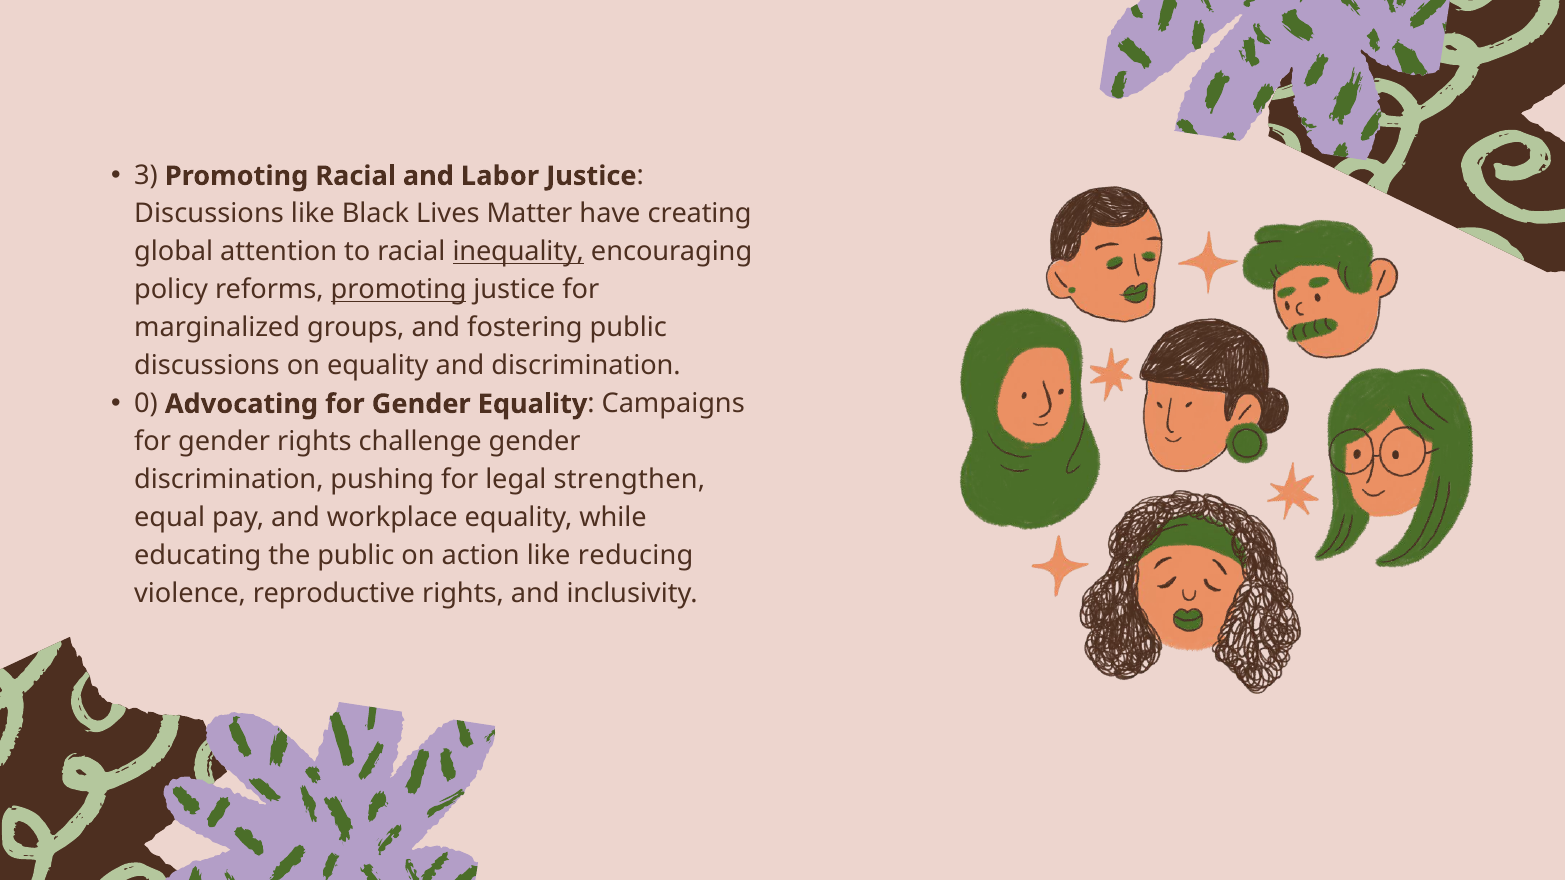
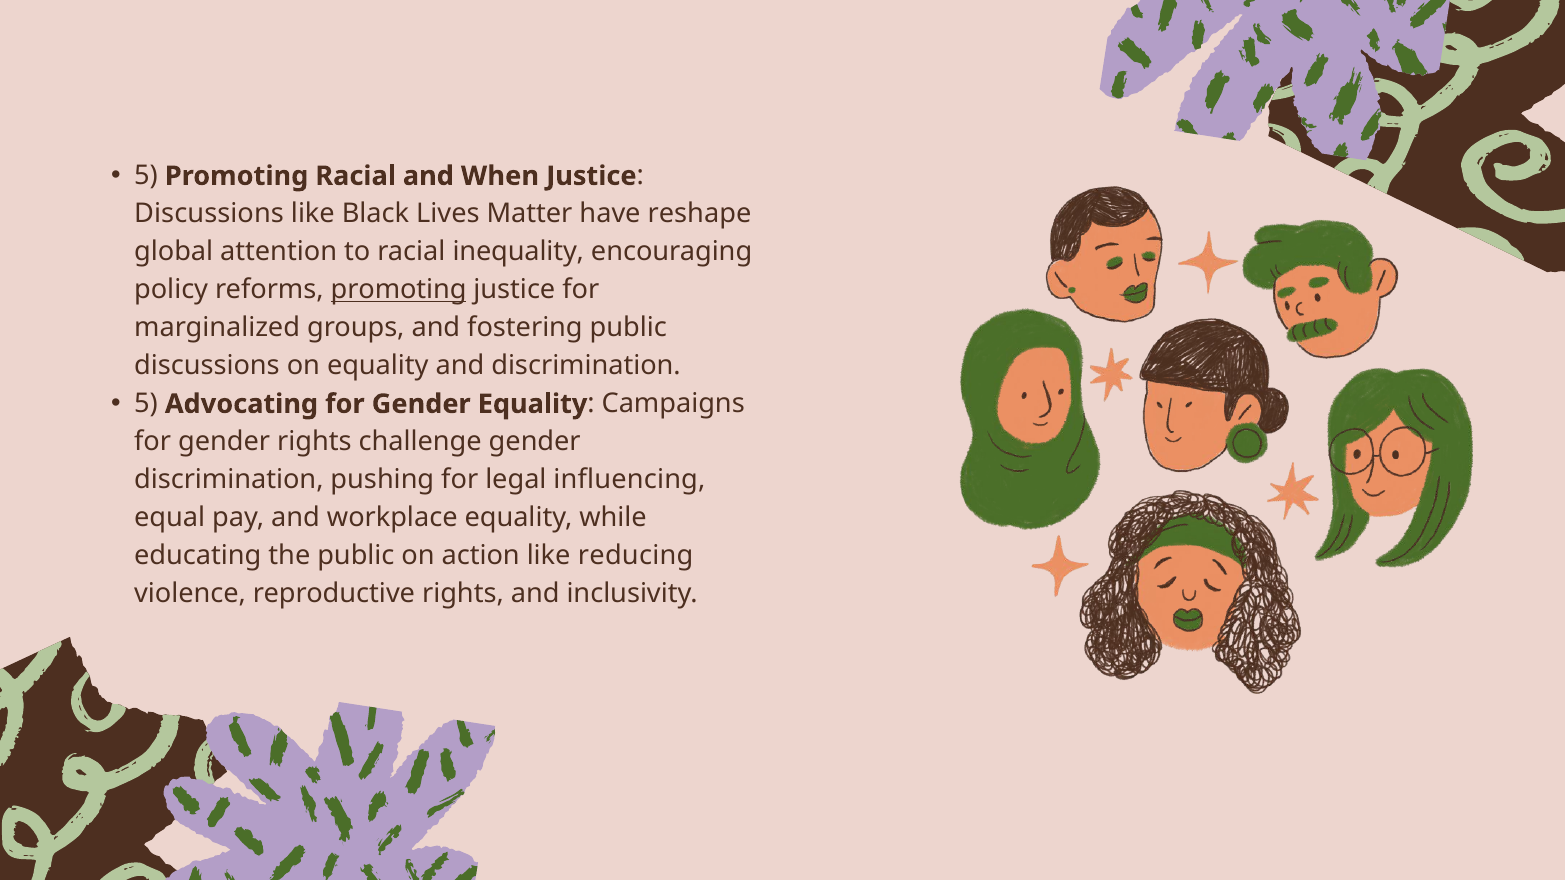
3: 3 -> 5 (146, 176)
Labor: Labor -> When (500, 176)
creating: creating -> reshape (700, 214)
inequality underline: present -> none (518, 252)
0: 0 -> 5 (146, 404)
strengthen: strengthen -> influencing (629, 480)
